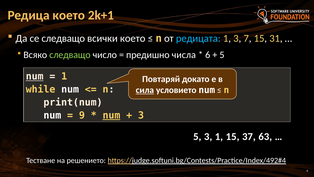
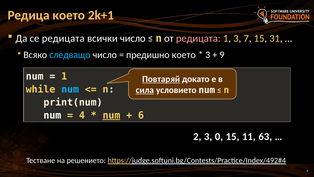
се следващо: следващо -> редицата (63, 38)
всички което: което -> число (133, 38)
редицата colour: light blue -> pink (198, 38)
следващо colour: light green -> light blue (70, 55)
предишно числа: числа -> което (184, 55)
6: 6 -> 3 (208, 55)
5: 5 -> 9 (222, 55)
num underline: present -> none (35, 76)
Повтаряй underline: none -> present (161, 79)
num colour: white -> light blue (70, 89)
9: 9 -> 4 (82, 115)
3: 3 -> 6 (141, 115)
5: 5 -> 2 (197, 136)
3 1: 1 -> 0 (219, 136)
37: 37 -> 11 (249, 136)
